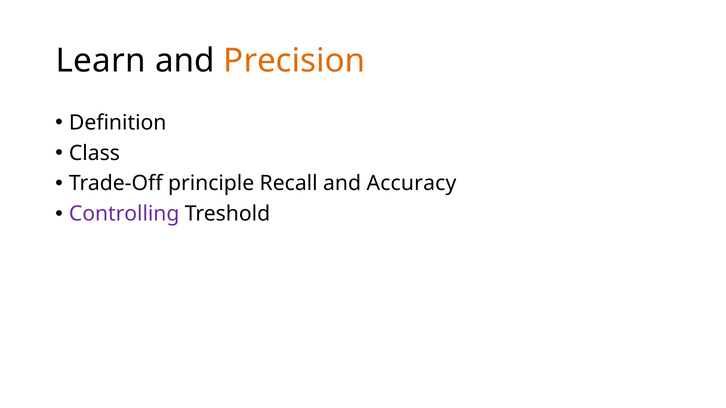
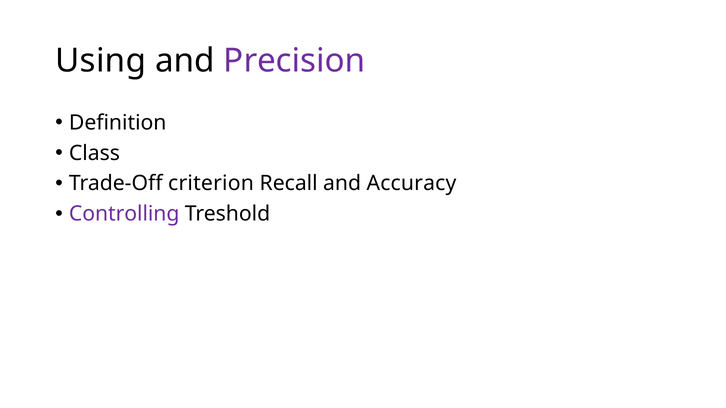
Learn: Learn -> Using (101, 61)
Precision colour: orange -> purple (294, 61)
principle: principle -> criterion (211, 184)
